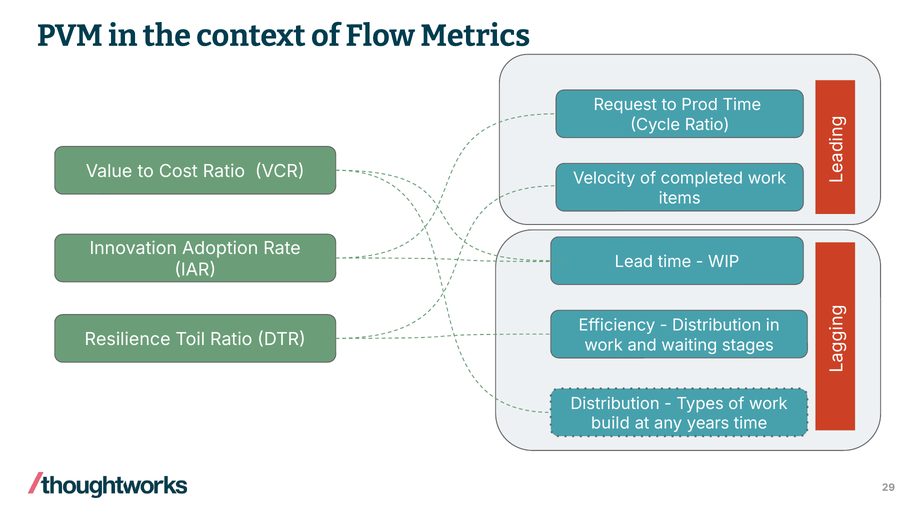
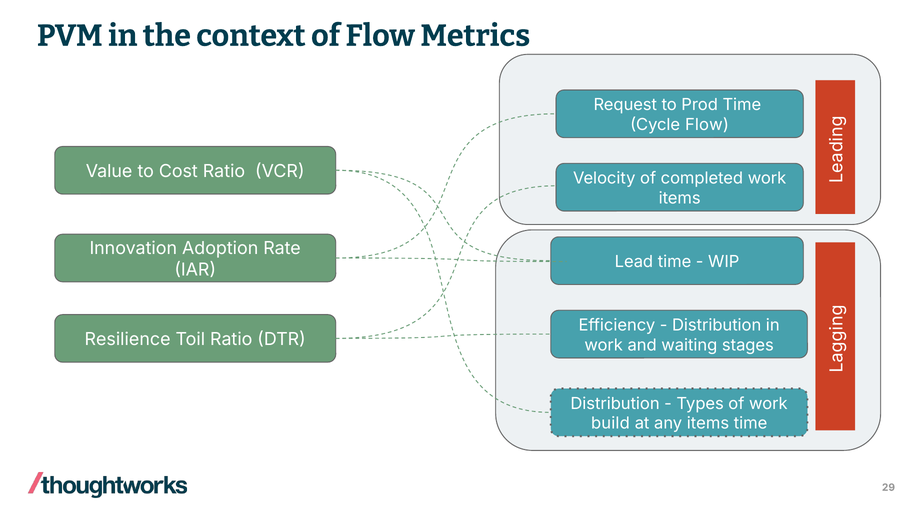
Cycle Ratio: Ratio -> Flow (707, 125)
any years: years -> items (708, 424)
